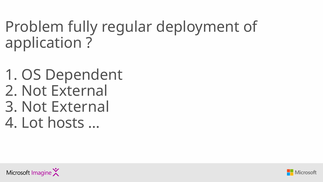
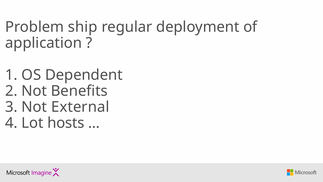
fully: fully -> ship (83, 27)
2 Not External: External -> Benefits (79, 91)
